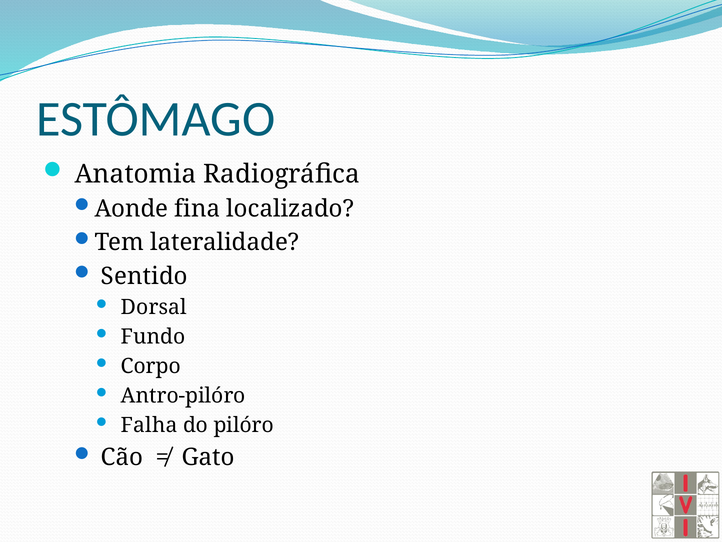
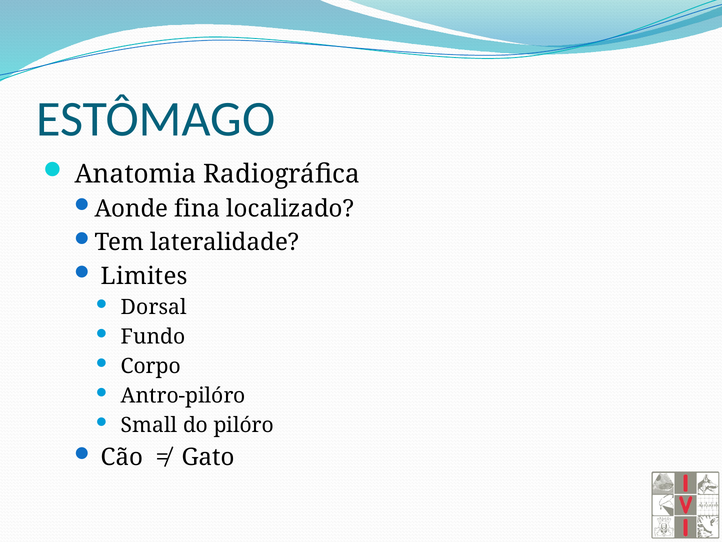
Sentido: Sentido -> Limites (144, 276)
Falha: Falha -> Small (149, 425)
